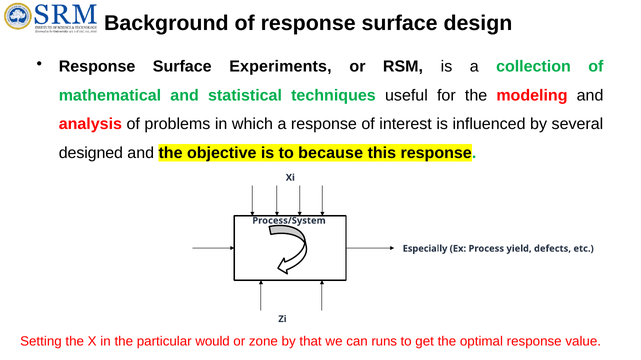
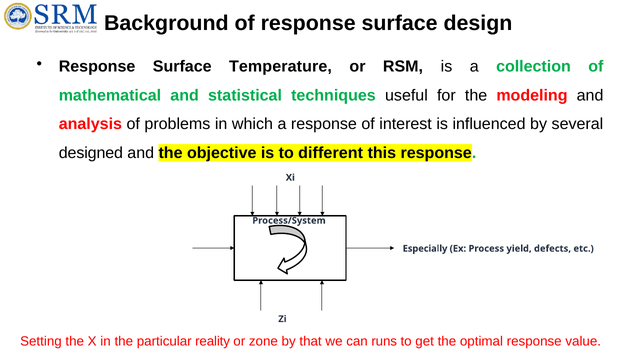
Experiments: Experiments -> Temperature (280, 67)
because: because -> different (331, 153)
would: would -> reality (213, 342)
